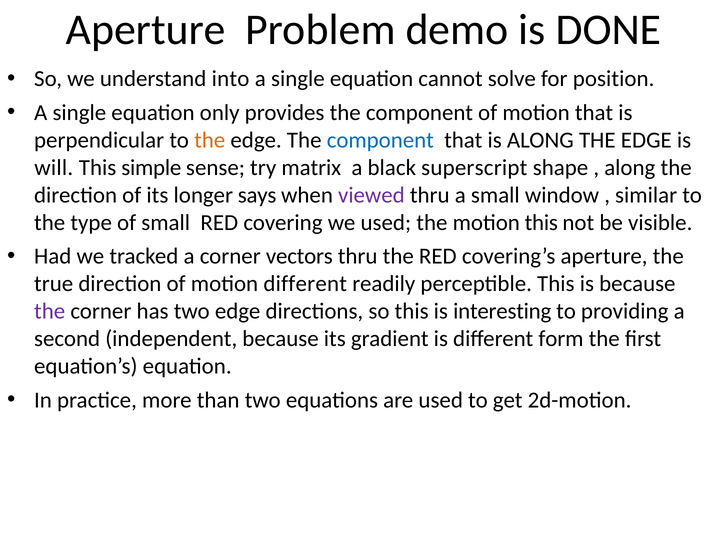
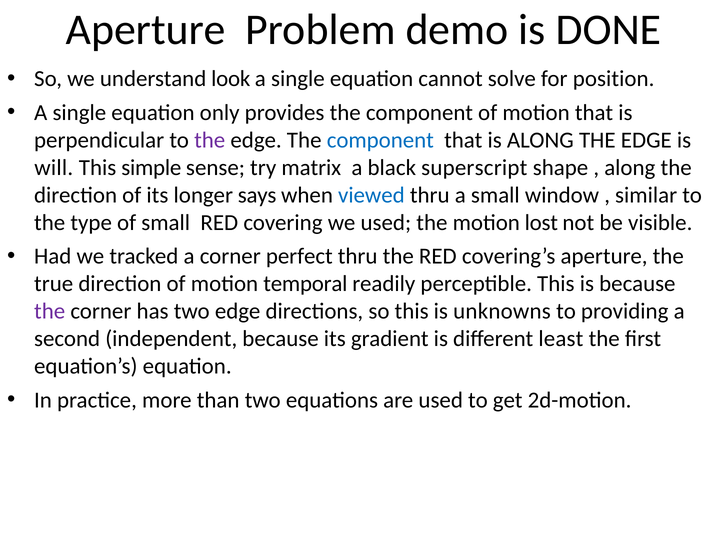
into: into -> look (231, 79)
the colour: orange -> purple (210, 140)
viewed colour: purple -> blue (371, 195)
motion this: this -> lost (541, 223)
vectors: vectors -> perfect (299, 257)
motion different: different -> temporal (305, 284)
interesting: interesting -> unknowns (502, 312)
form: form -> least (561, 339)
